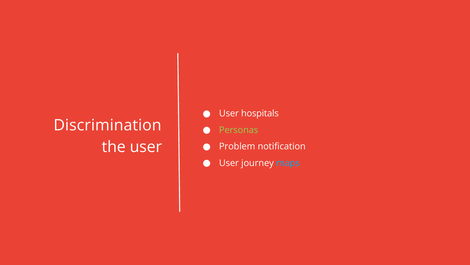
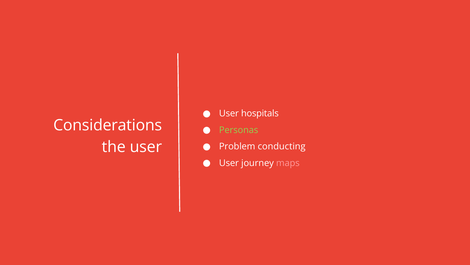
Discrimination: Discrimination -> Considerations (108, 125)
notification: notification -> conducting (282, 146)
maps colour: light blue -> pink (288, 163)
